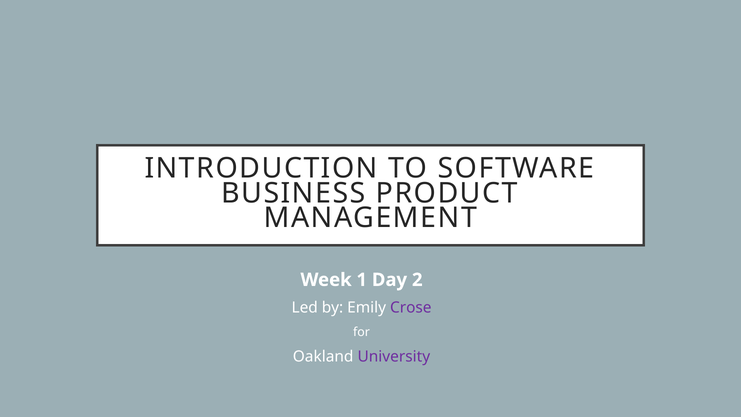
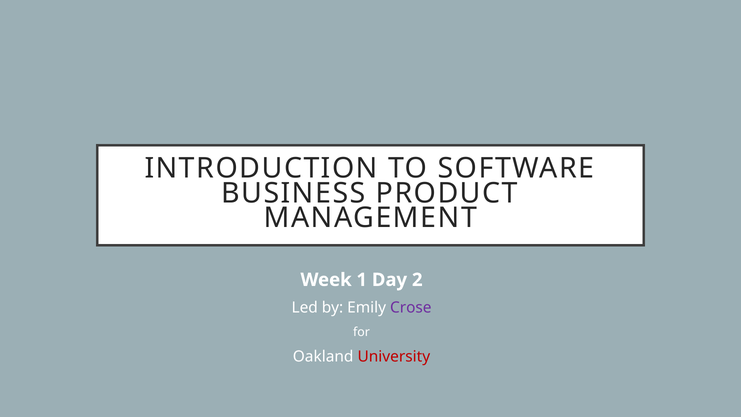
University colour: purple -> red (394, 356)
